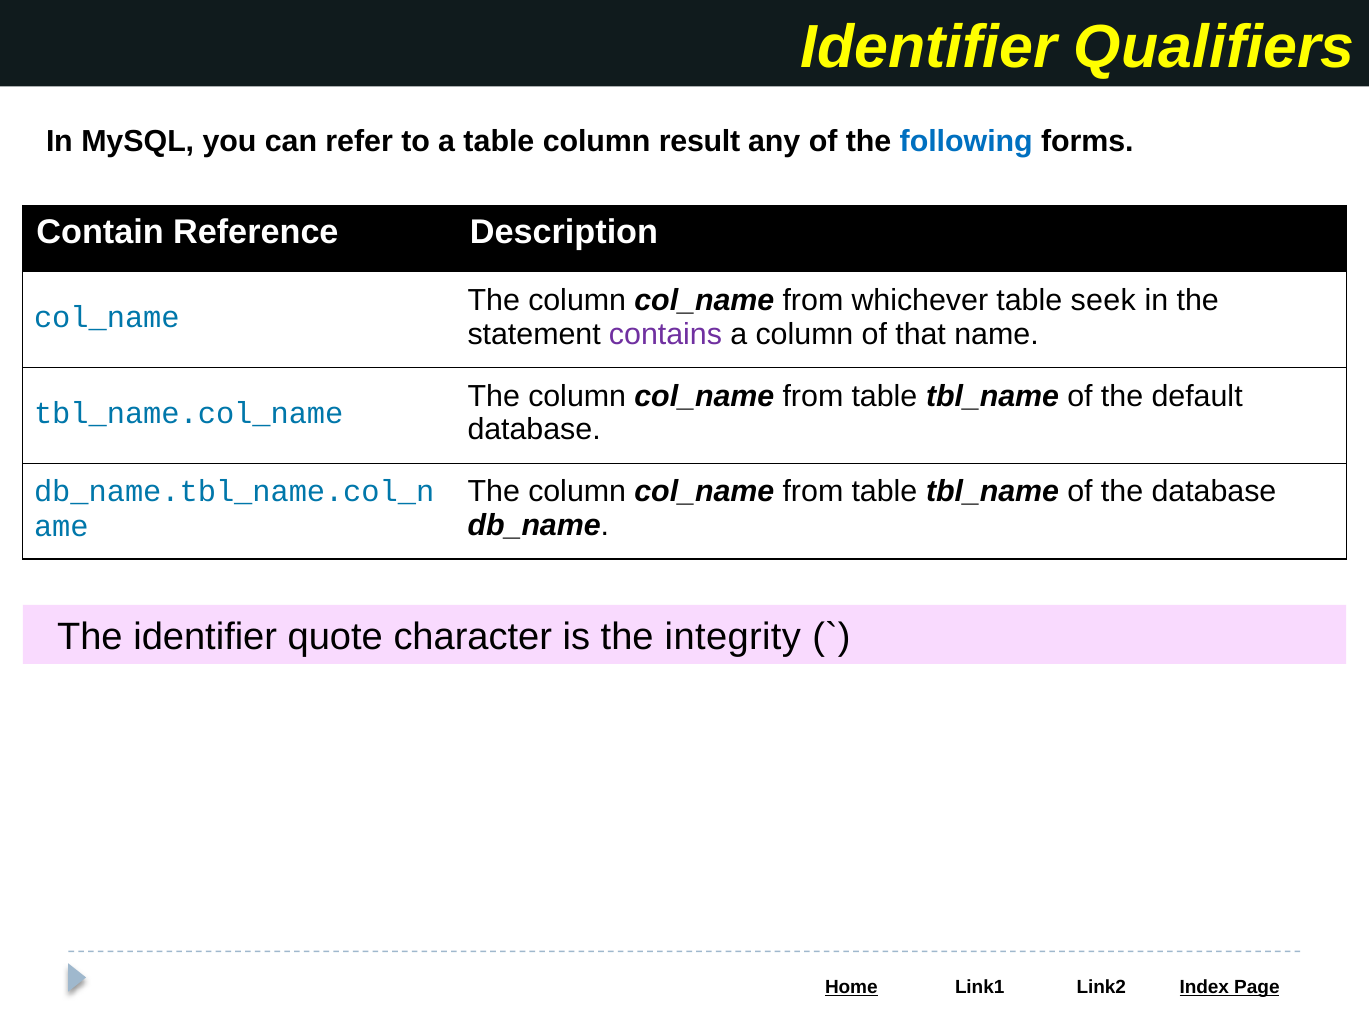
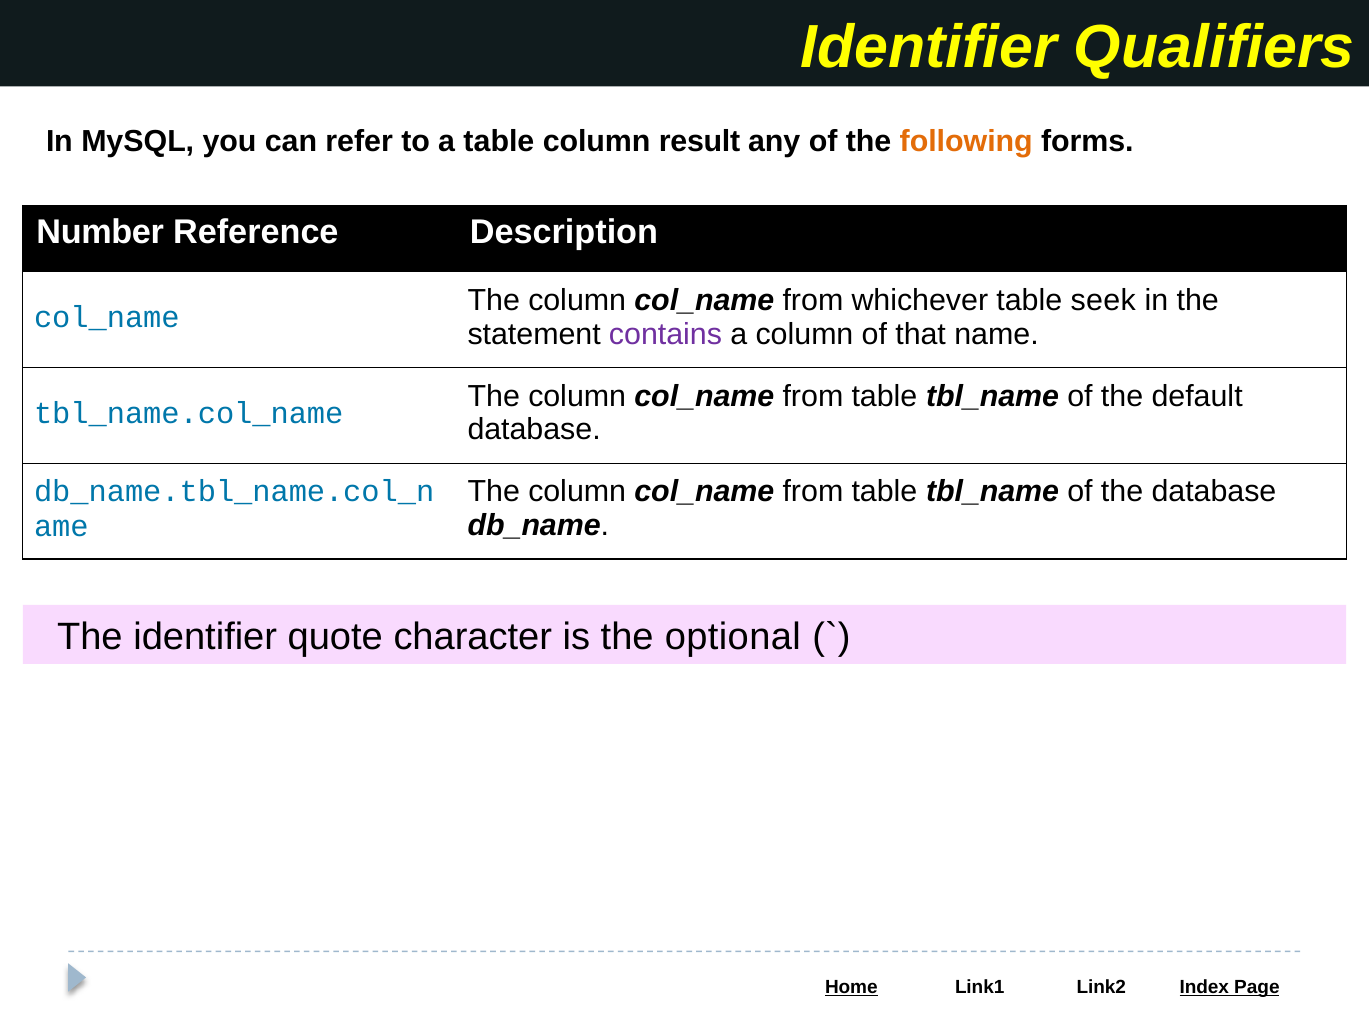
following colour: blue -> orange (966, 141)
Contain: Contain -> Number (100, 232)
integrity: integrity -> optional (733, 637)
